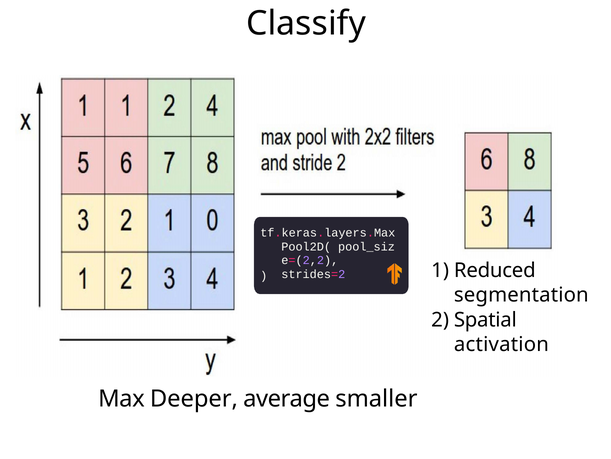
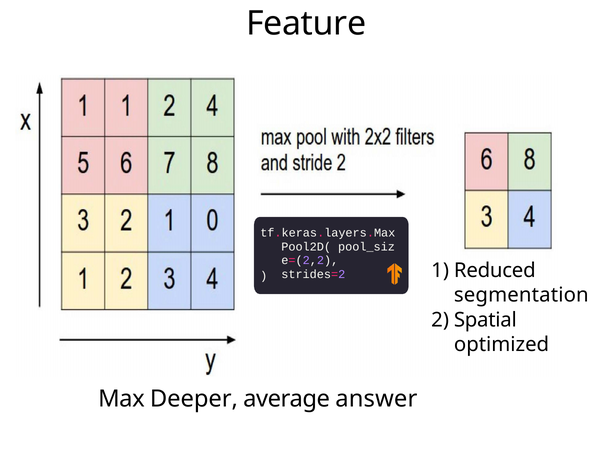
Classify: Classify -> Feature (306, 24)
activation: activation -> optimized (502, 344)
smaller: smaller -> answer (376, 398)
